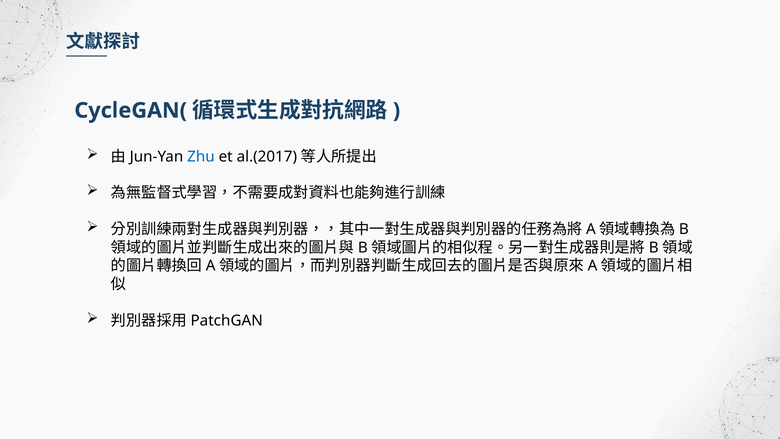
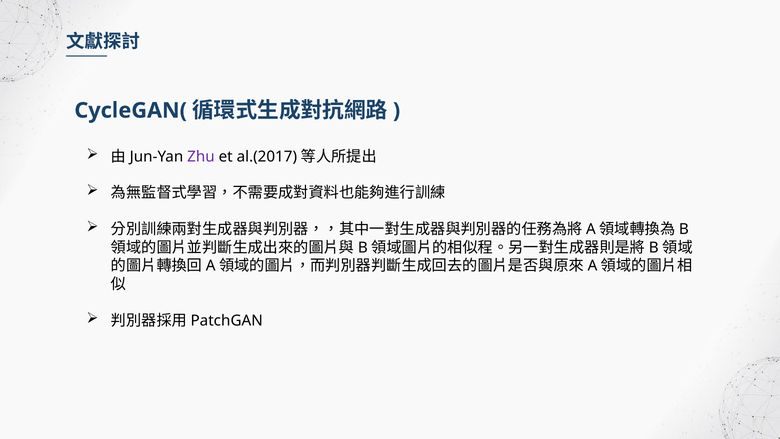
Zhu colour: blue -> purple (201, 156)
